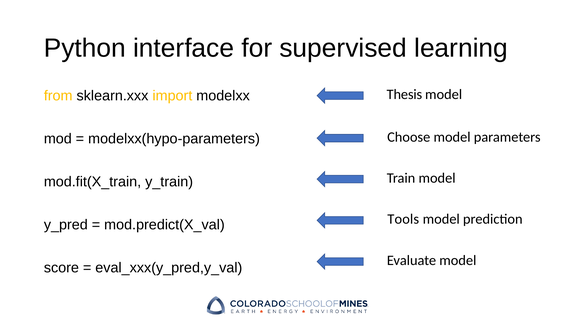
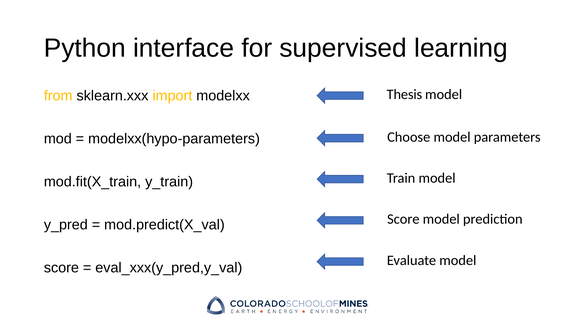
Tools: Tools -> Score (403, 220)
